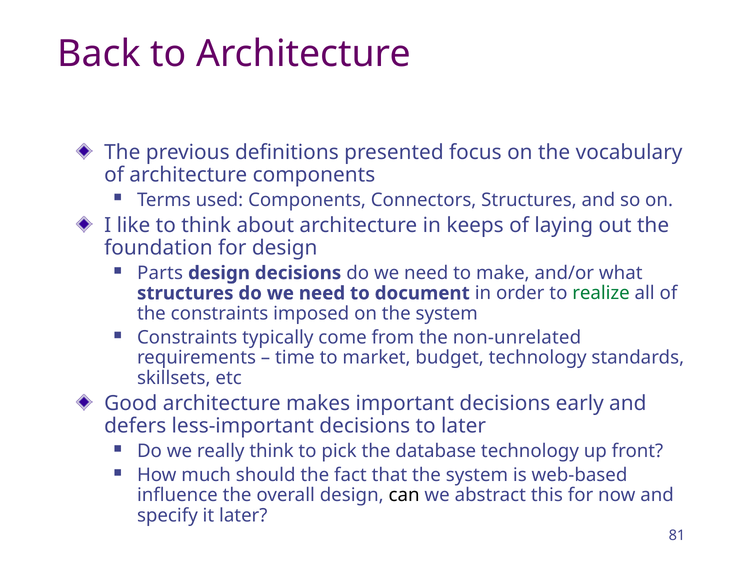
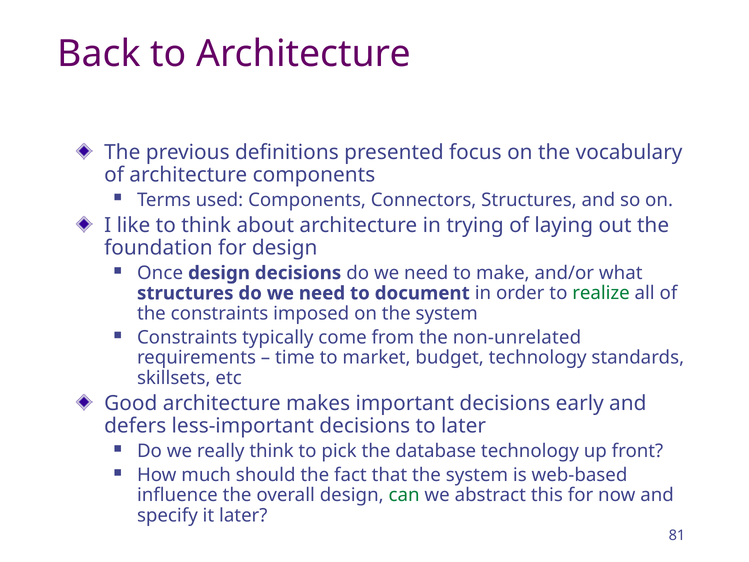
keeps: keeps -> trying (475, 225)
Parts: Parts -> Once (160, 273)
can colour: black -> green (404, 495)
